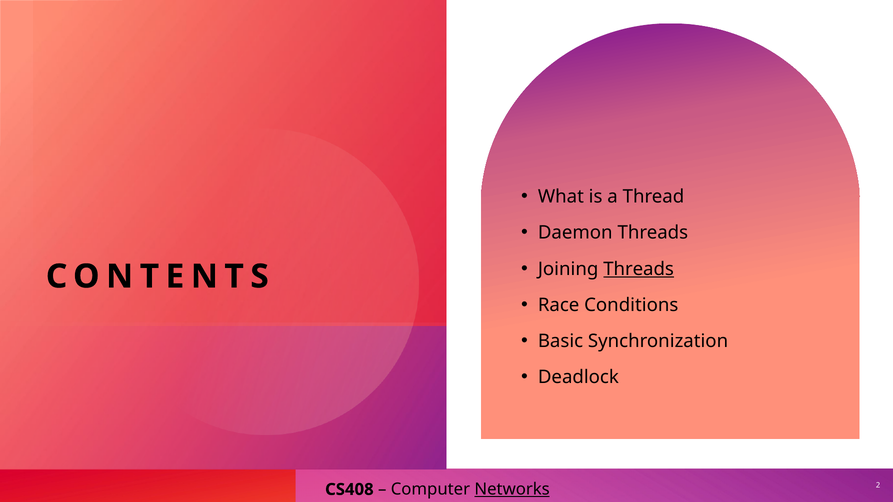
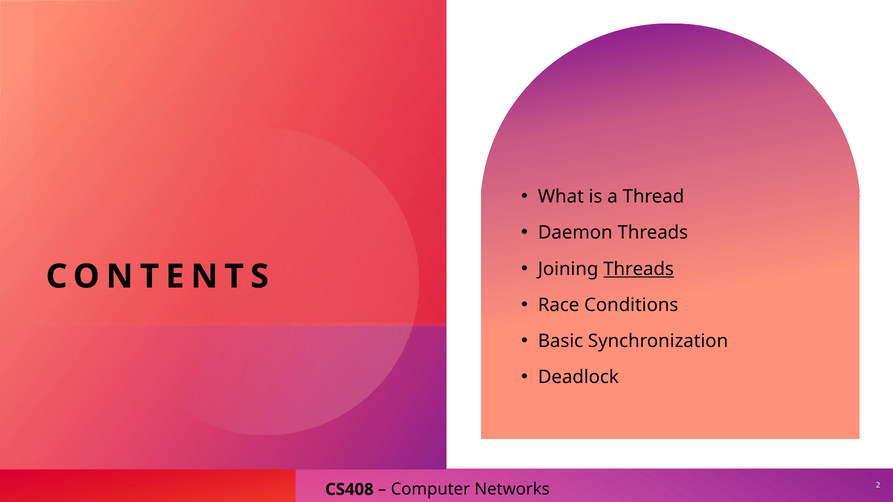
Networks underline: present -> none (512, 490)
